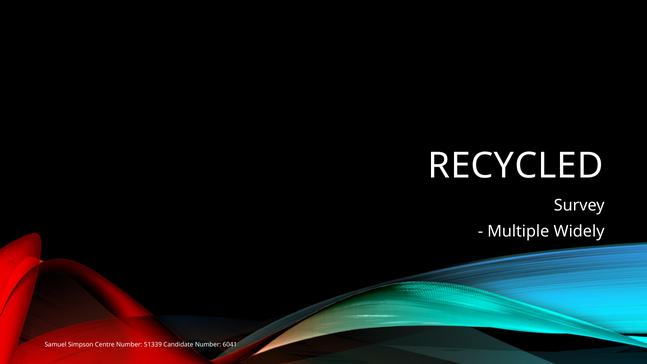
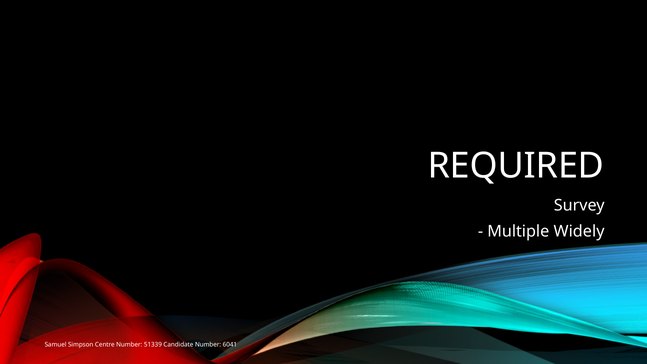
RECYCLED: RECYCLED -> REQUIRED (516, 166)
